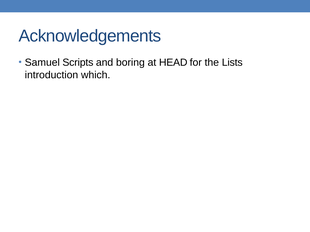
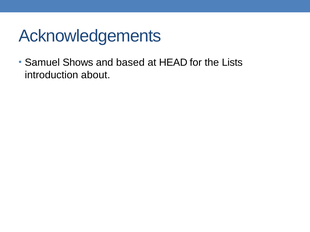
Scripts: Scripts -> Shows (78, 63)
boring: boring -> based (130, 63)
which: which -> about (96, 75)
